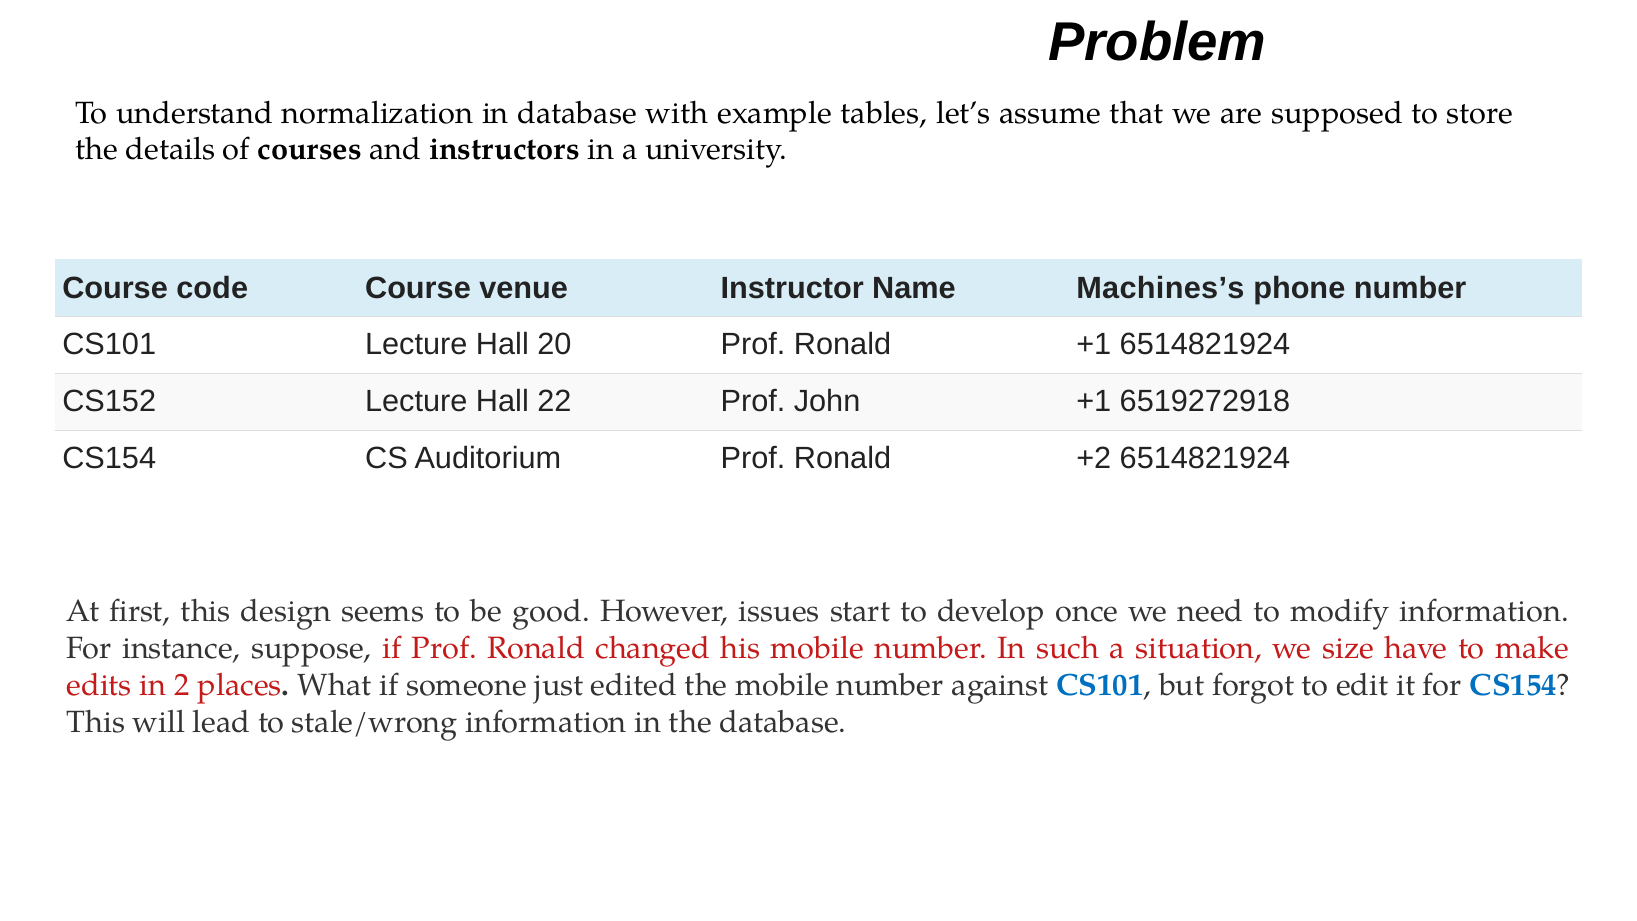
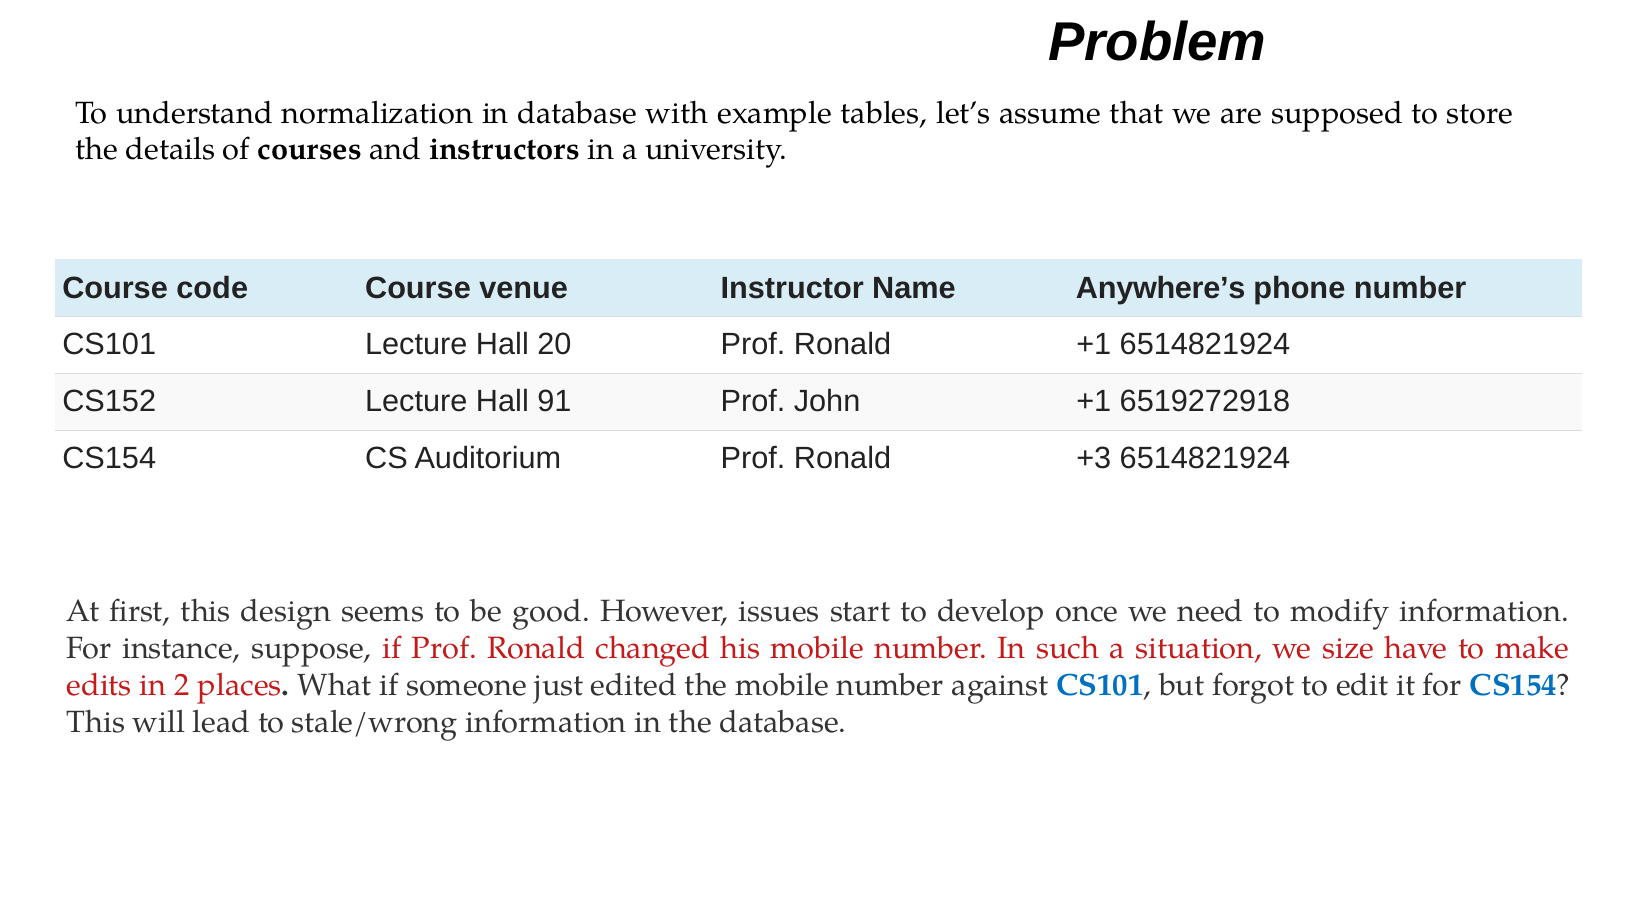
Machines’s: Machines’s -> Anywhere’s (1161, 288)
22: 22 -> 91 (554, 401)
+2: +2 -> +3 (1094, 459)
